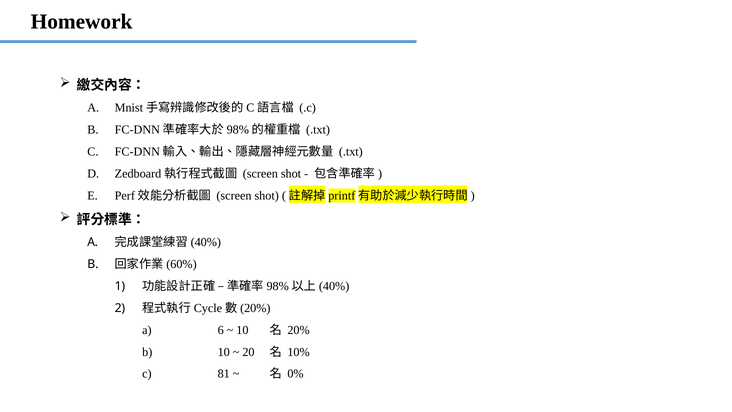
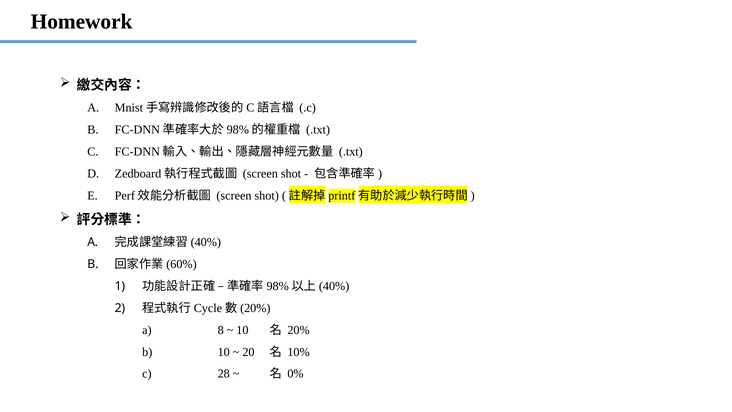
6: 6 -> 8 (221, 330)
81: 81 -> 28 (224, 374)
